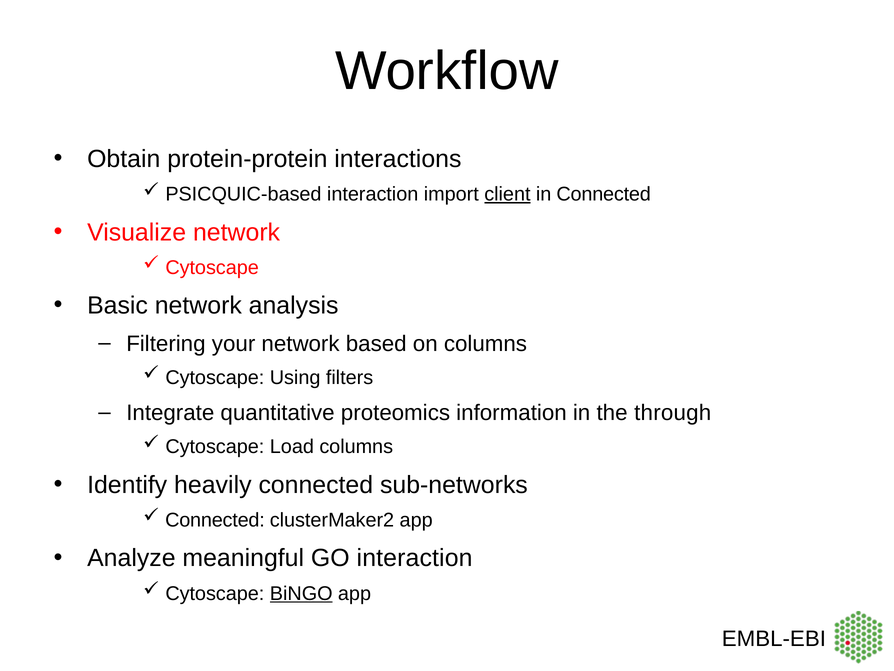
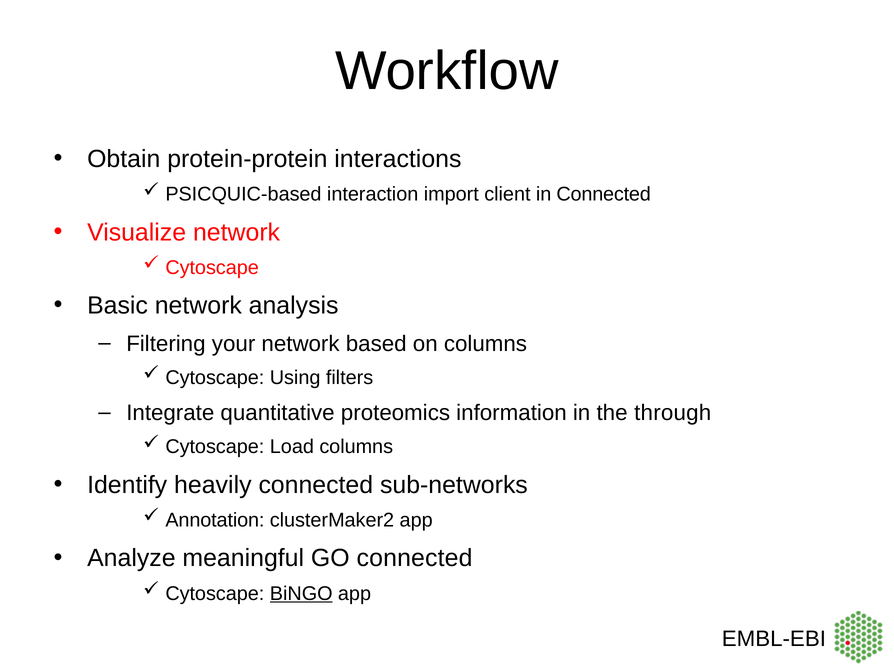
client underline: present -> none (507, 194)
Connected: Connected -> Annotation (215, 520)
GO interaction: interaction -> connected (415, 558)
